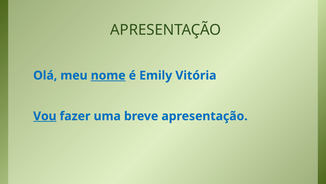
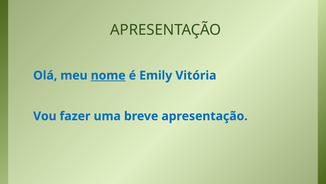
Vou underline: present -> none (45, 116)
